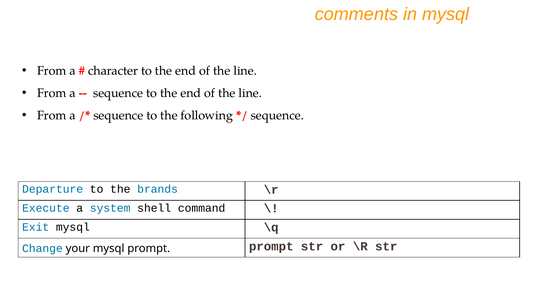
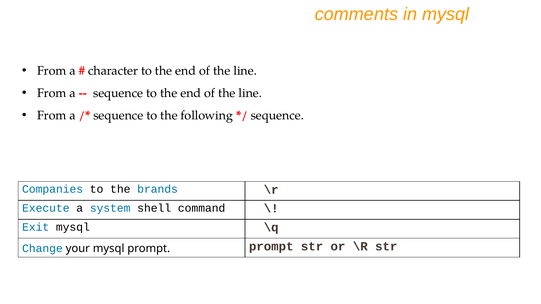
Departure: Departure -> Companies (53, 189)
